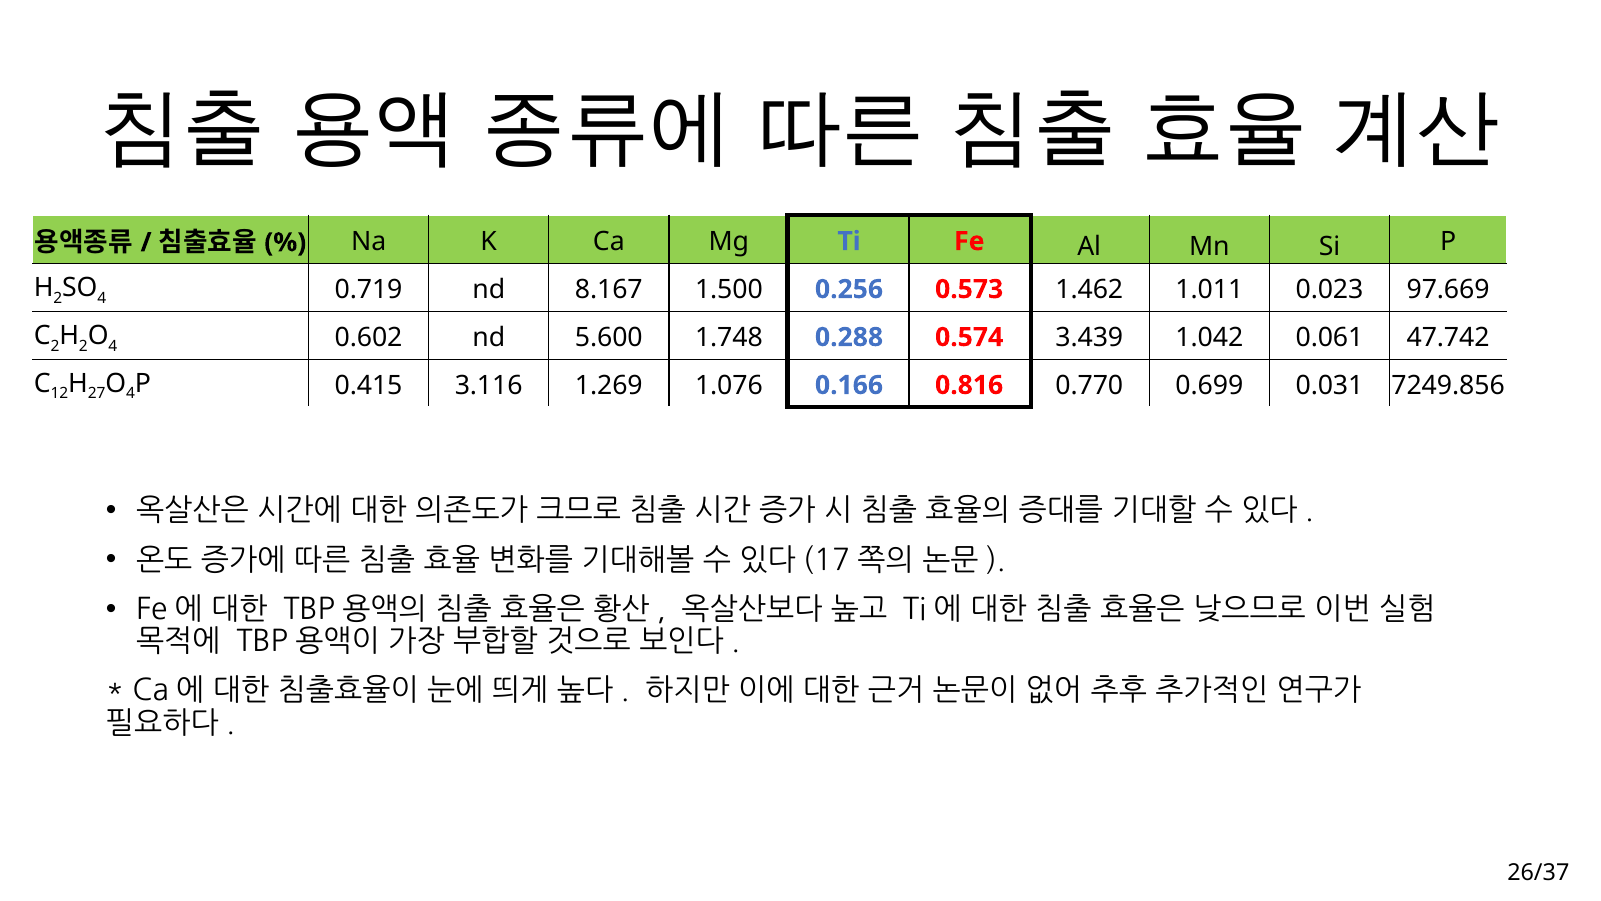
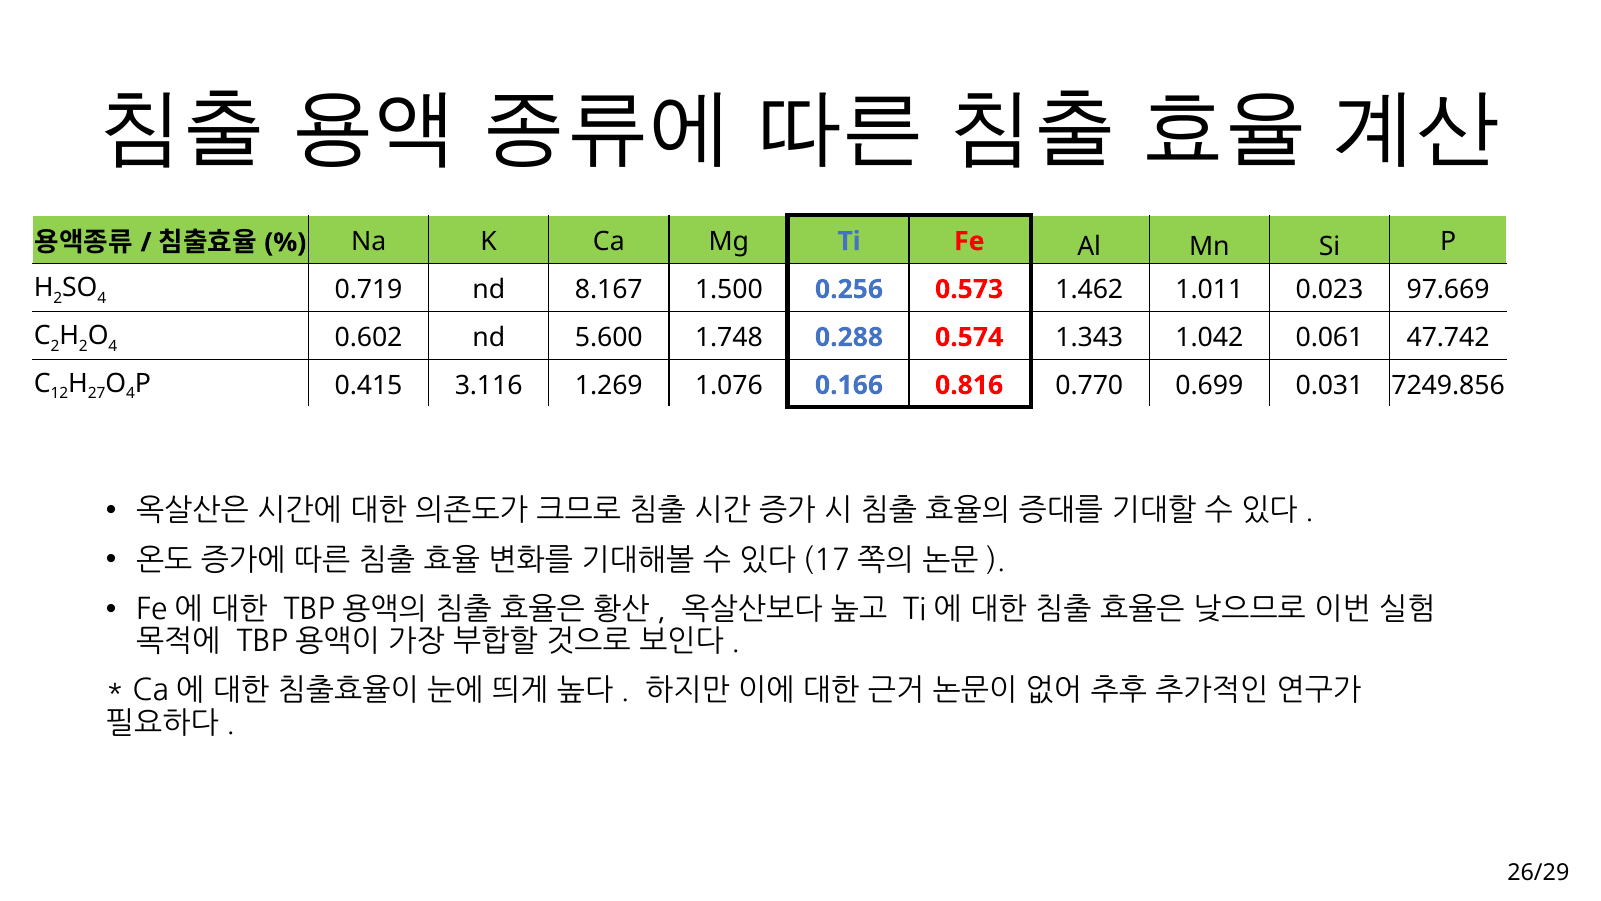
3.439: 3.439 -> 1.343 (1089, 337)
26/37: 26/37 -> 26/29 (1538, 872)
